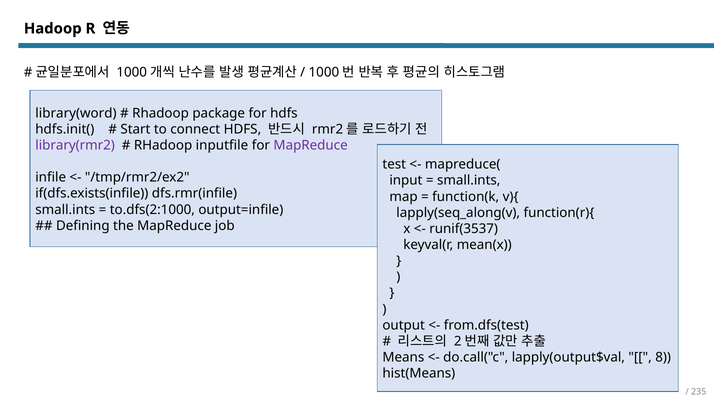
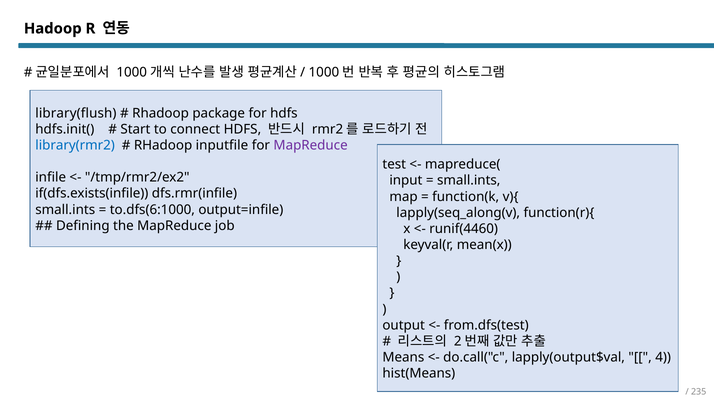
library(word: library(word -> library(flush (76, 113)
library(rmr2 colour: purple -> blue (75, 145)
to.dfs(2:1000: to.dfs(2:1000 -> to.dfs(6:1000 (152, 209)
runif(3537: runif(3537 -> runif(4460 (464, 229)
8: 8 -> 4 (663, 357)
